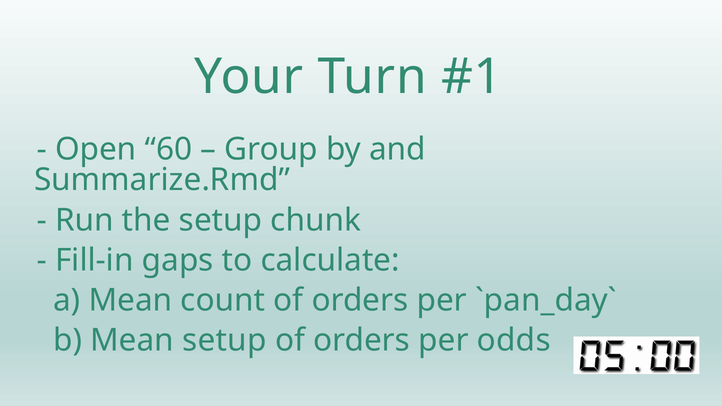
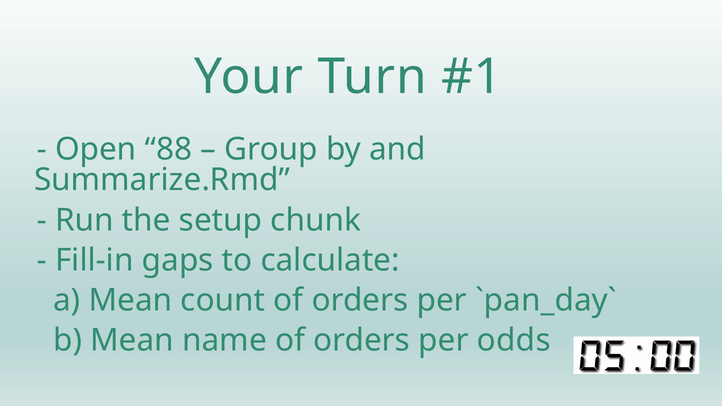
60: 60 -> 88 (168, 149)
Mean setup: setup -> name (224, 341)
